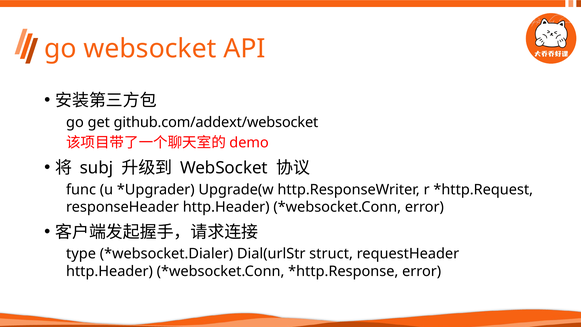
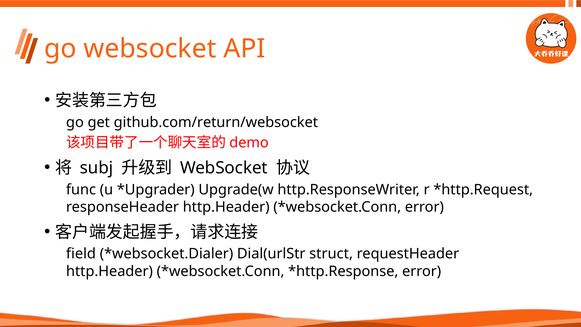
github.com/addext/websocket: github.com/addext/websocket -> github.com/return/websocket (216, 122)
type: type -> field (81, 254)
